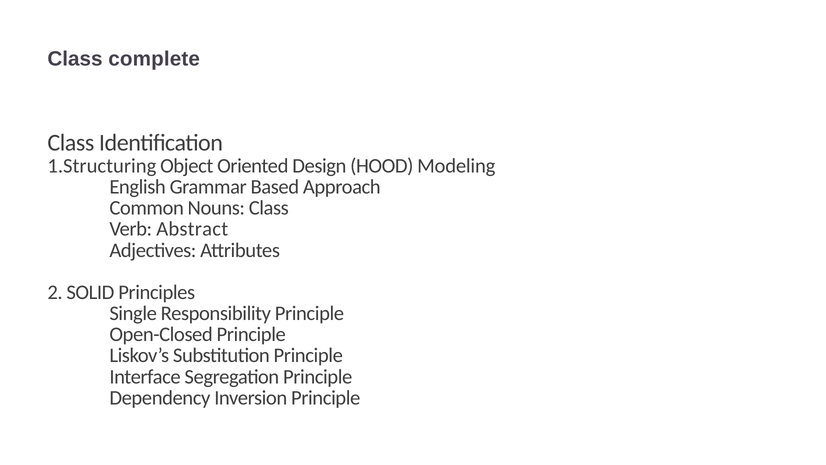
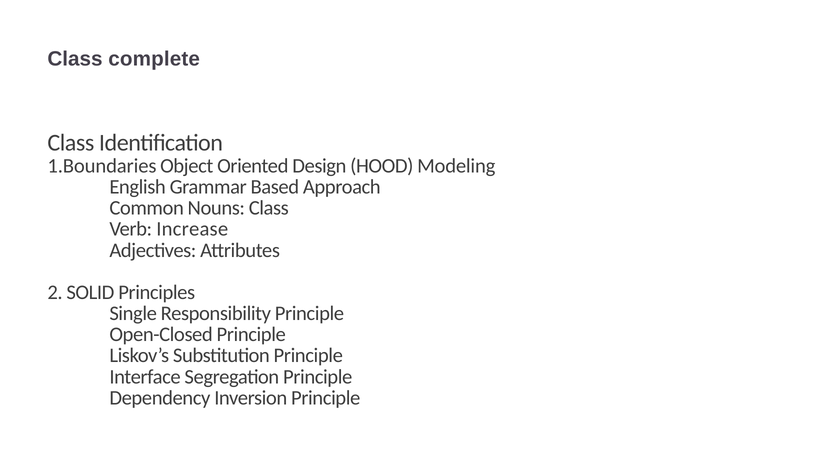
1.Structuring: 1.Structuring -> 1.Boundaries (102, 166)
Abstract: Abstract -> Increase (192, 229)
